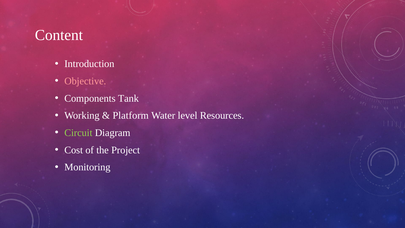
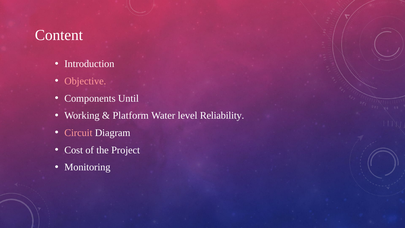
Tank: Tank -> Until (128, 98)
Resources: Resources -> Reliability (222, 115)
Circuit colour: light green -> pink (78, 133)
